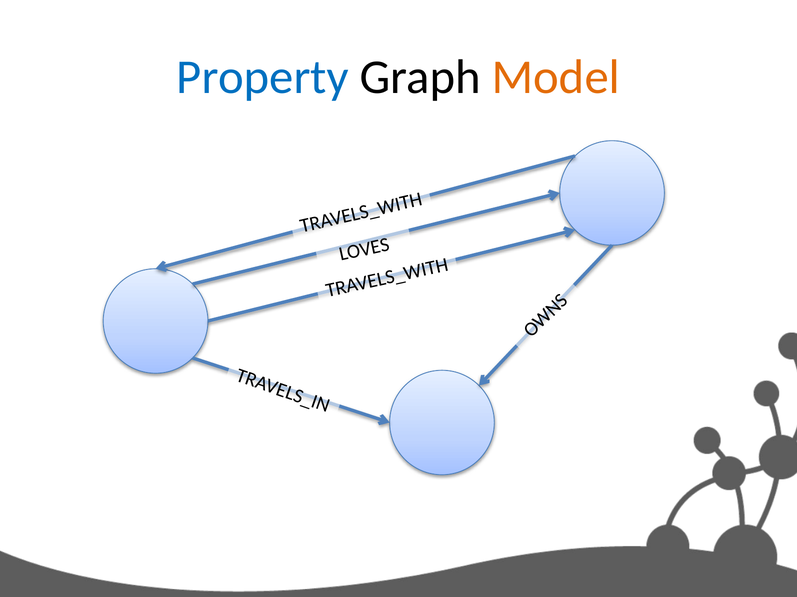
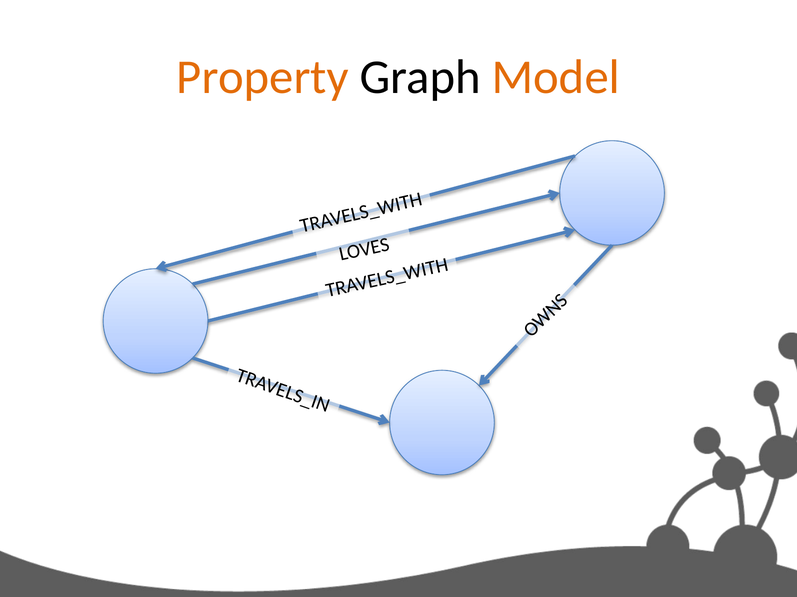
Property colour: blue -> orange (263, 77)
